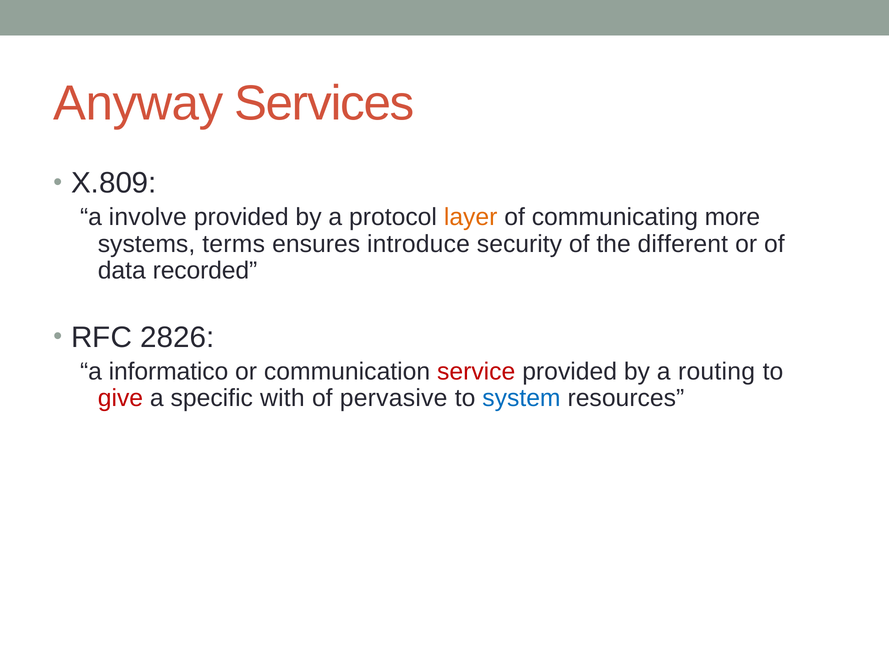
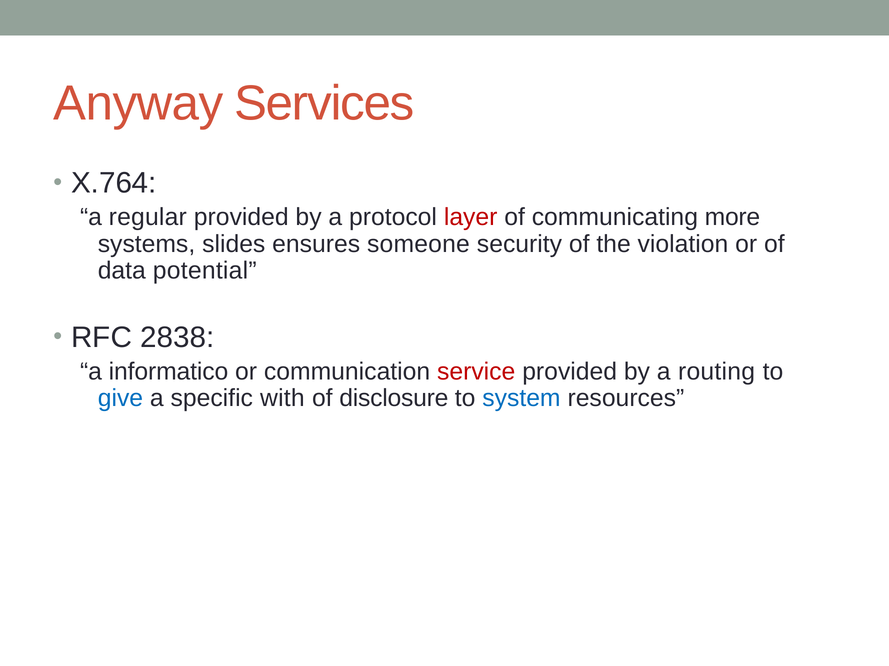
X.809: X.809 -> X.764 (114, 183)
involve: involve -> regular (148, 218)
layer colour: orange -> red (471, 218)
terms: terms -> slides (234, 244)
introduce: introduce -> someone (418, 244)
different: different -> violation (683, 244)
recorded: recorded -> potential (205, 271)
2826: 2826 -> 2838 (177, 338)
give colour: red -> blue (120, 399)
pervasive: pervasive -> disclosure (394, 399)
